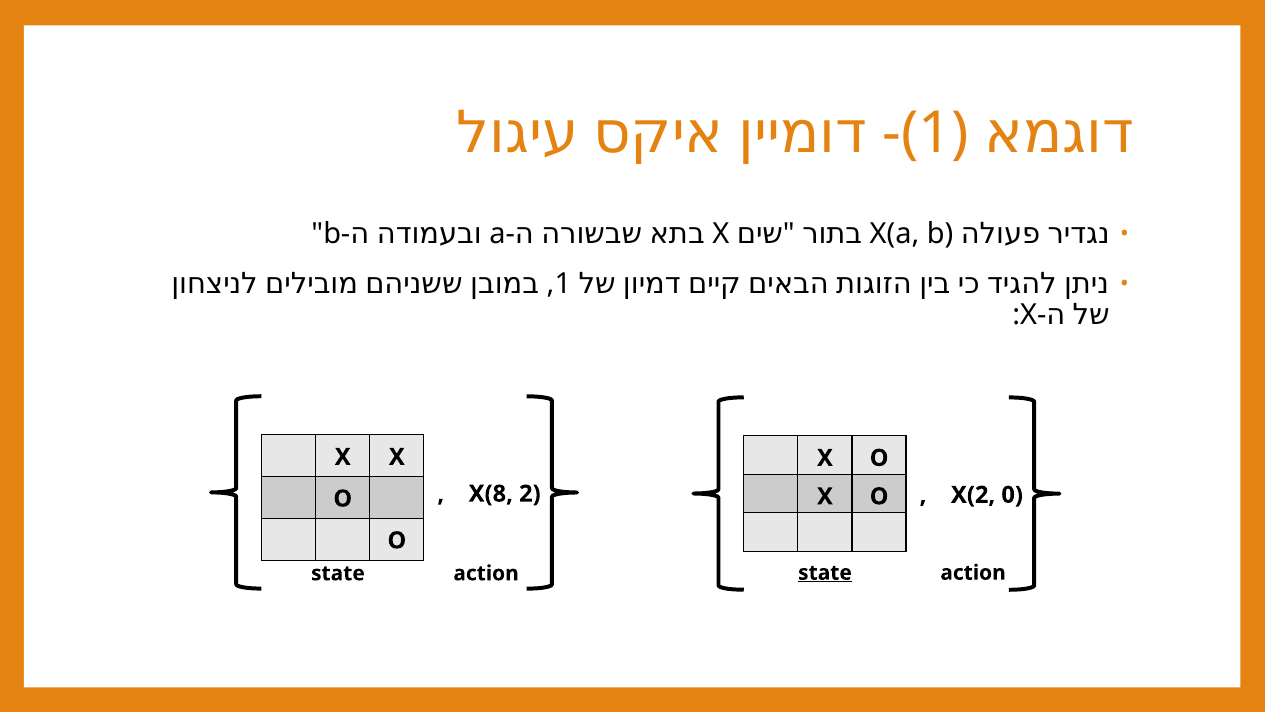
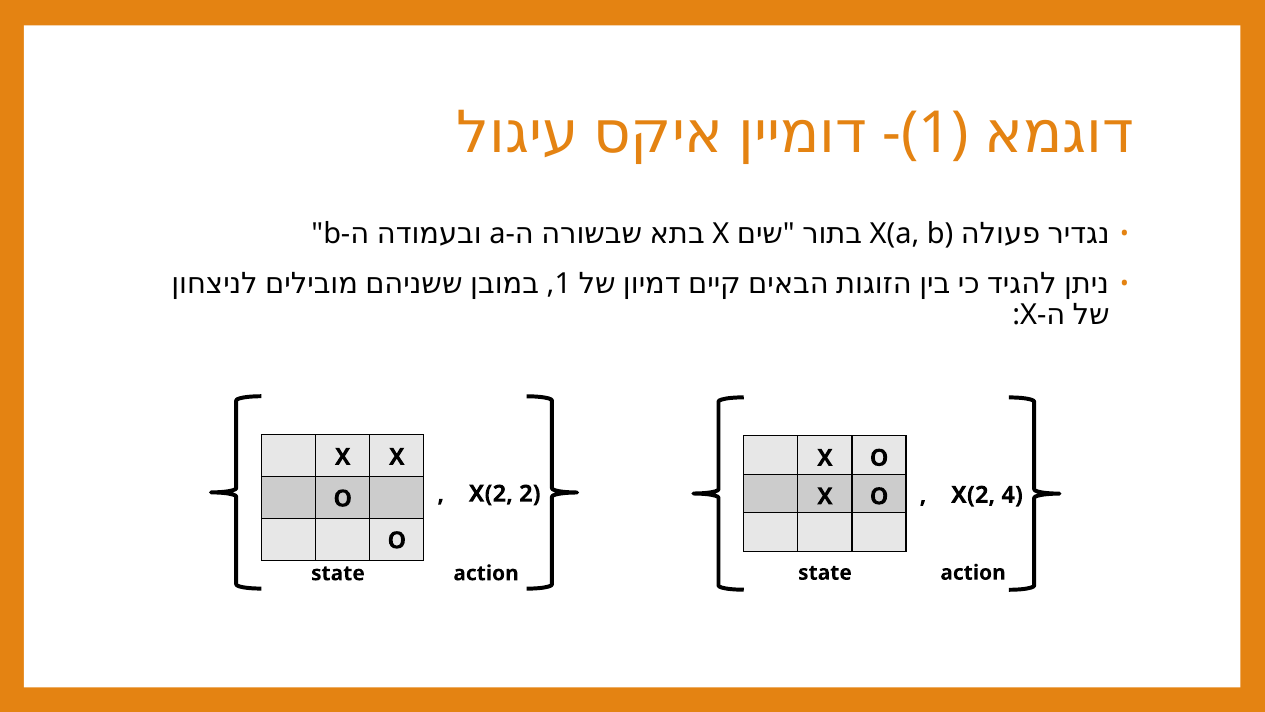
X(8: X(8 -> X(2 (491, 494)
0: 0 -> 4 (1012, 495)
state underline: present -> none (825, 572)
